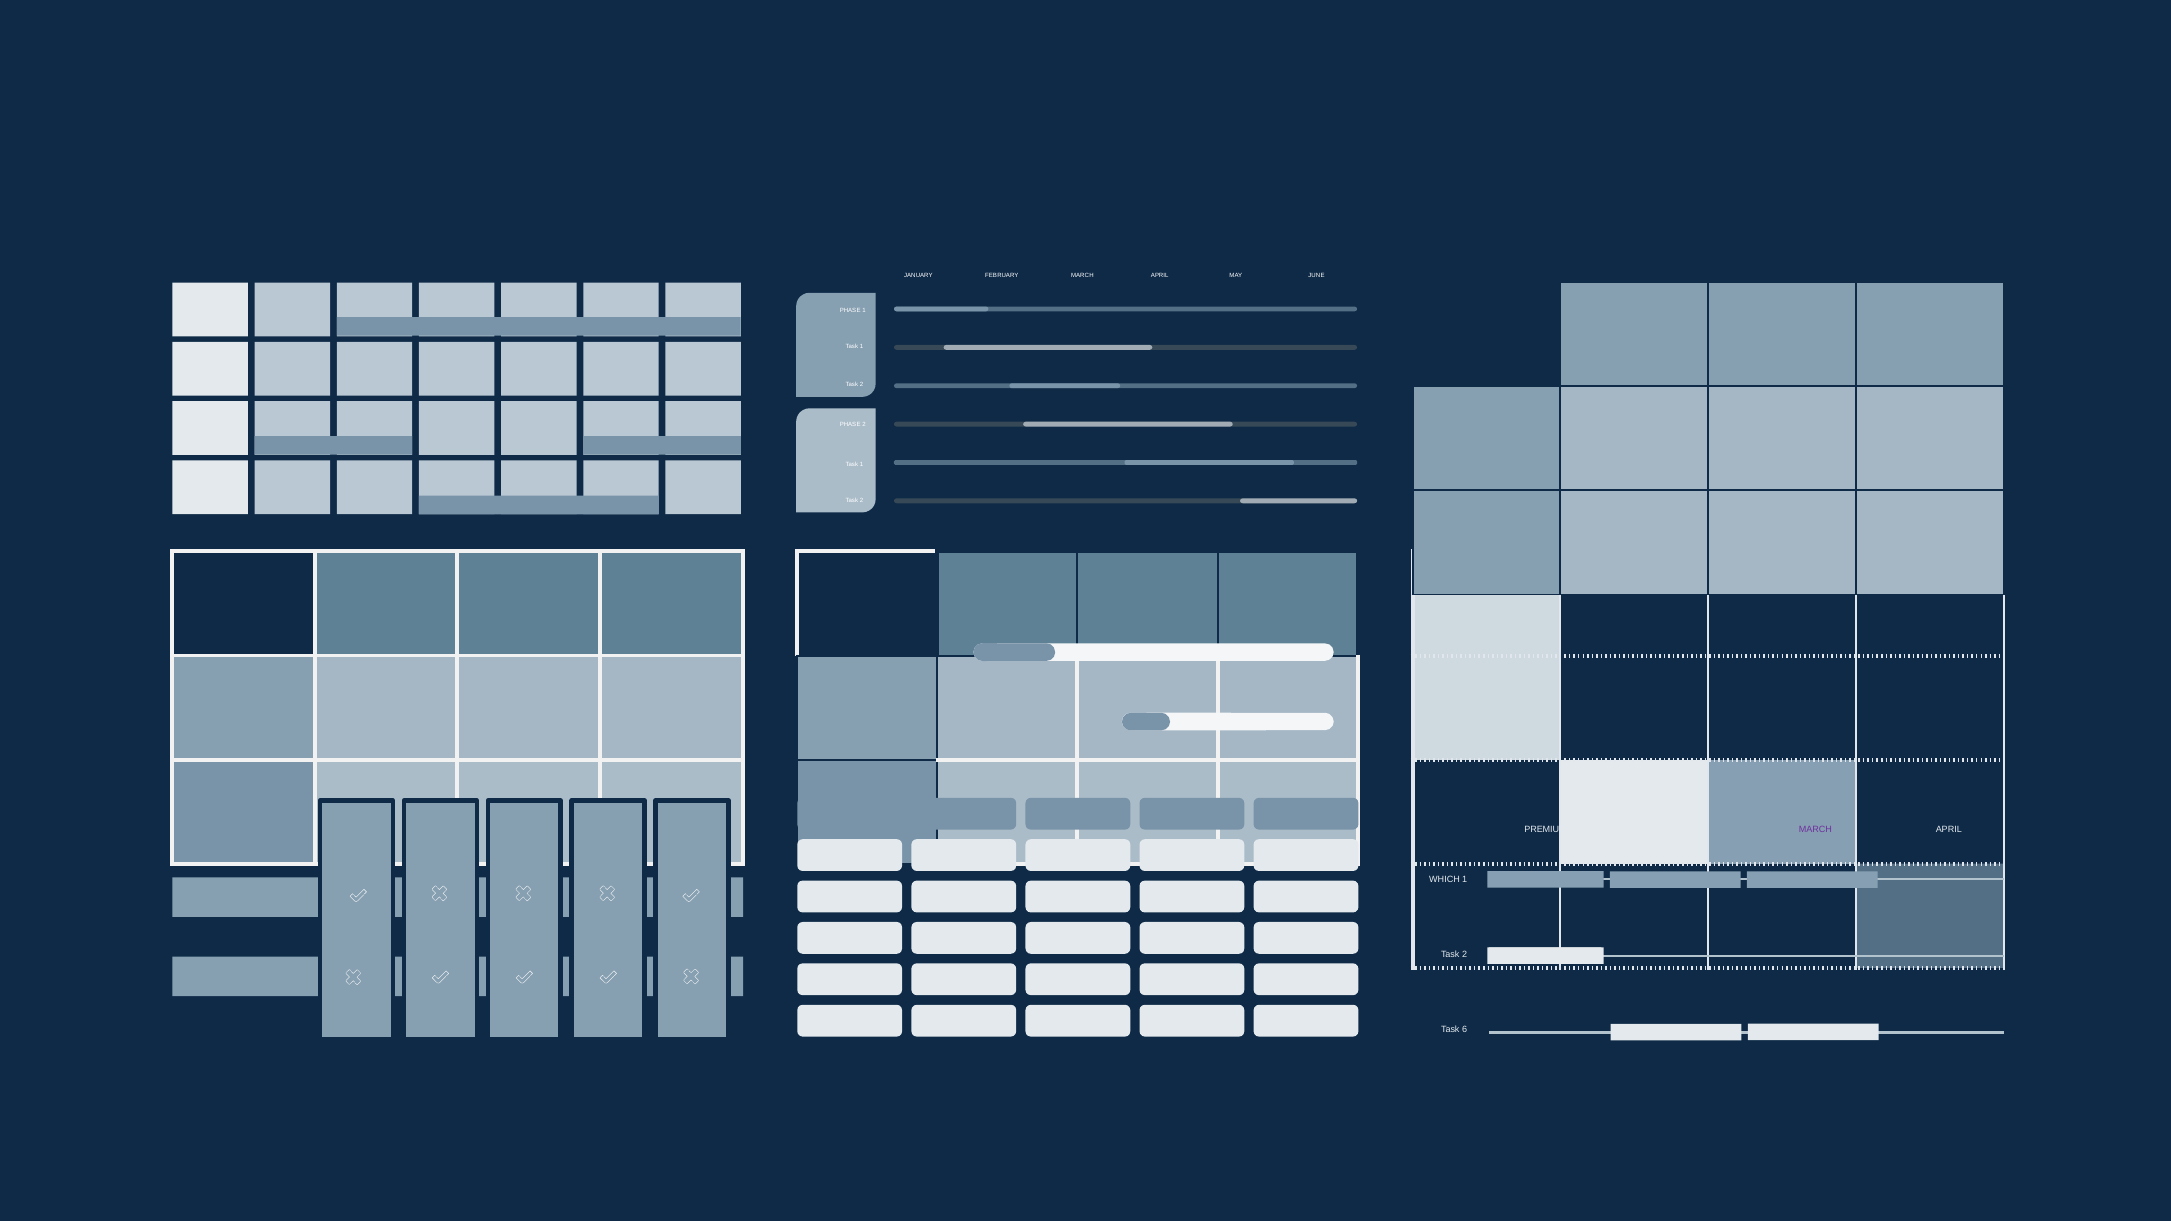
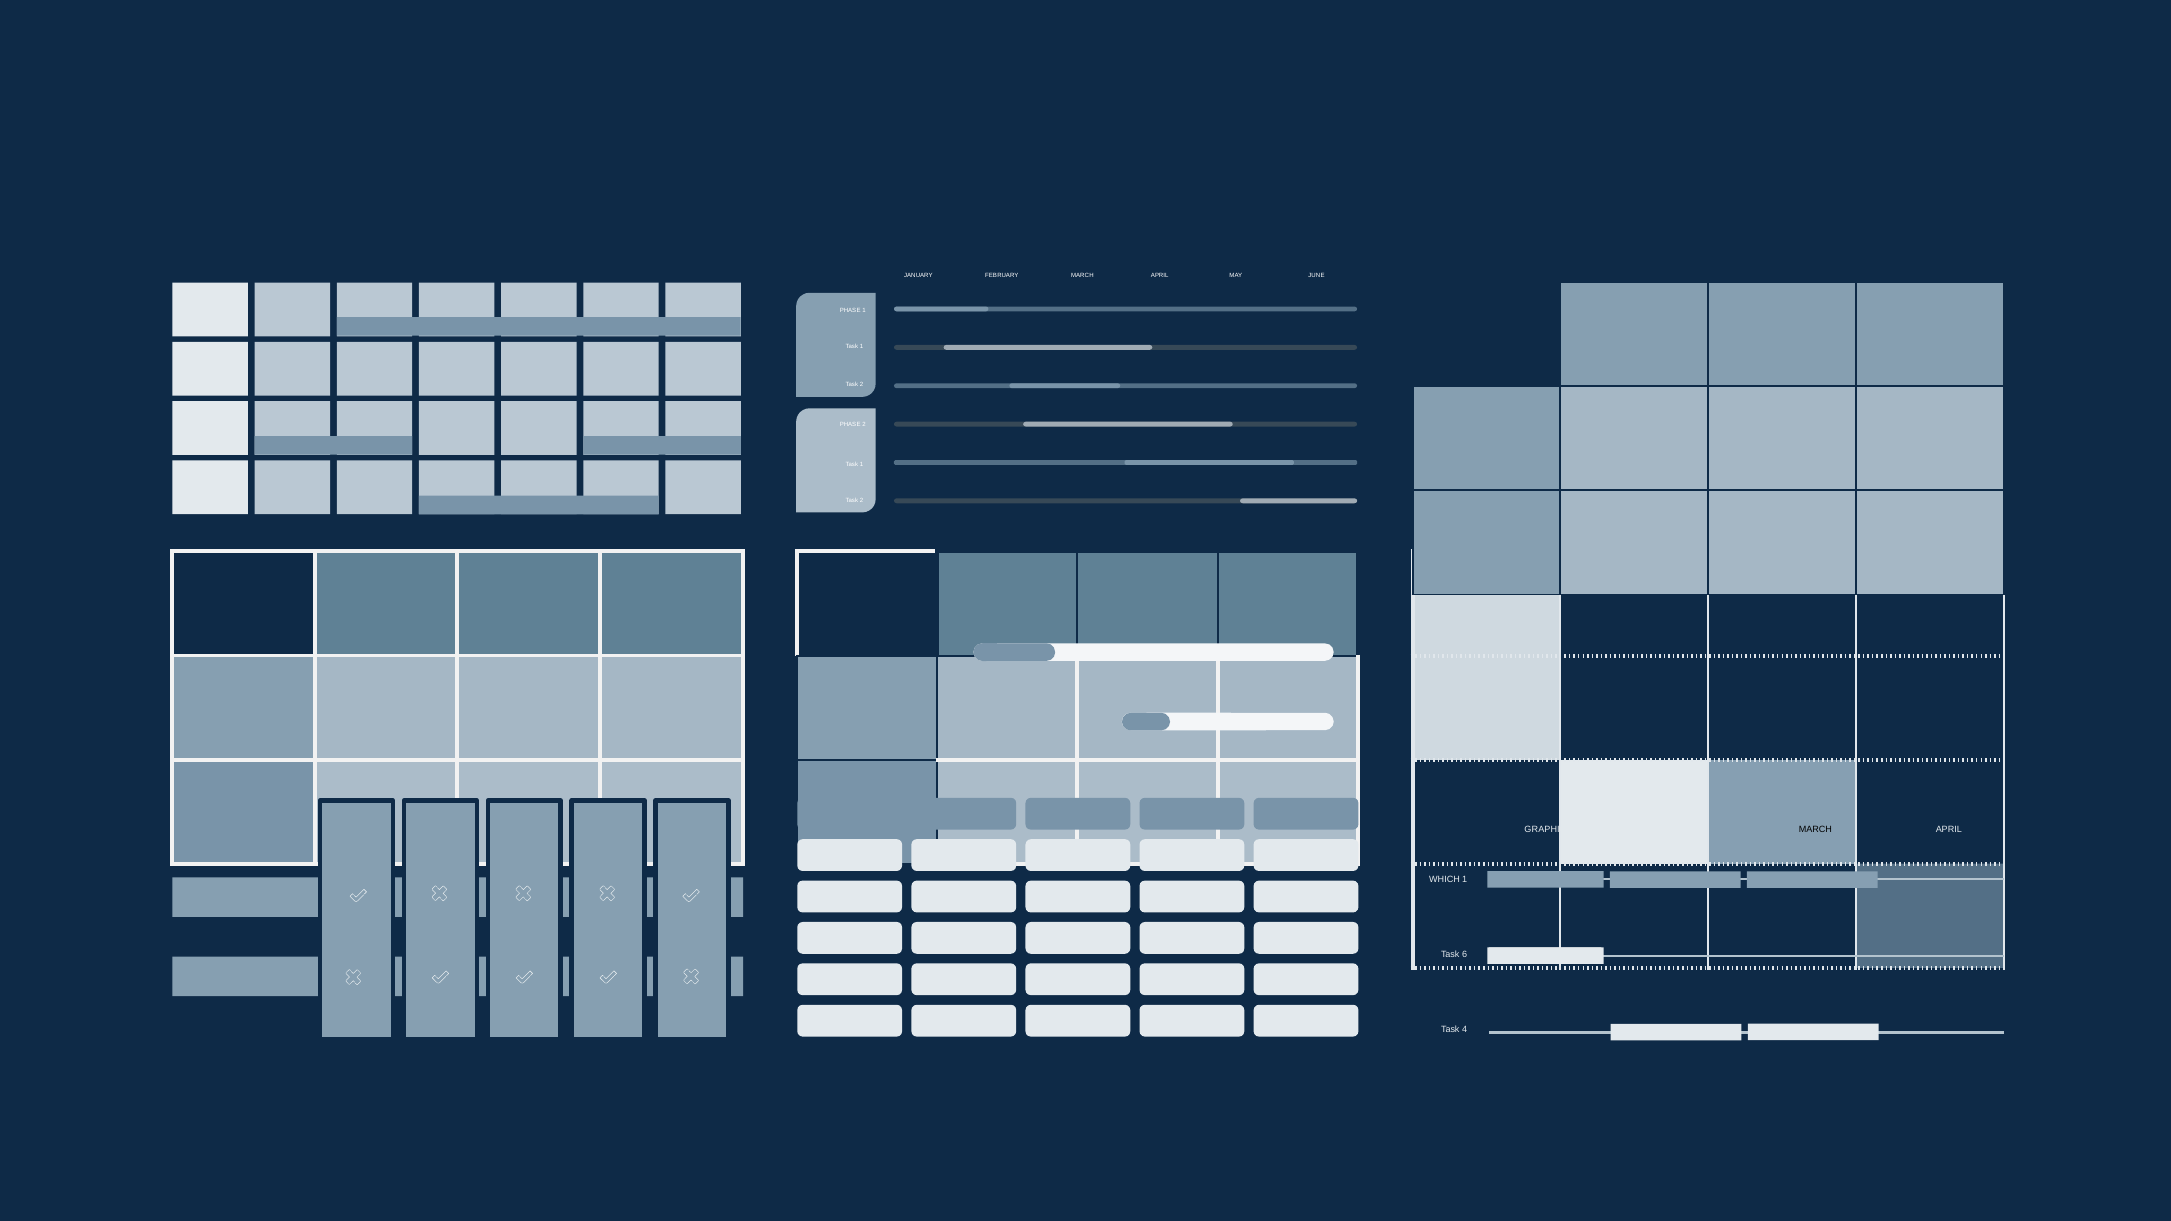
PREMIUM: PREMIUM -> GRAPHIC (1545, 830)
MARCH colour: purple -> black (1815, 830)
2: 2 -> 6 (1465, 955)
6: 6 -> 4 (1465, 1030)
